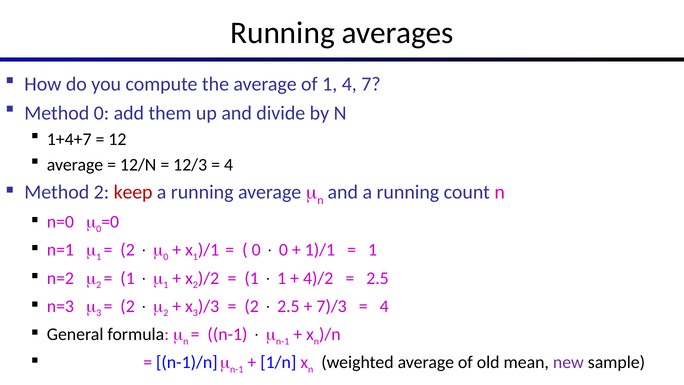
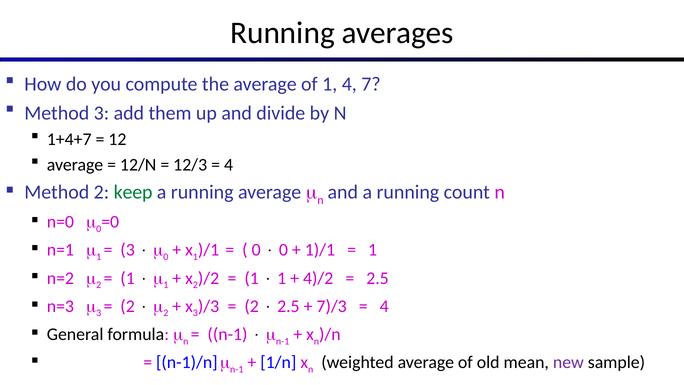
Method 0: 0 -> 3 (101, 113)
keep colour: red -> green (133, 192)
2: 2 -> 3 (128, 250)
